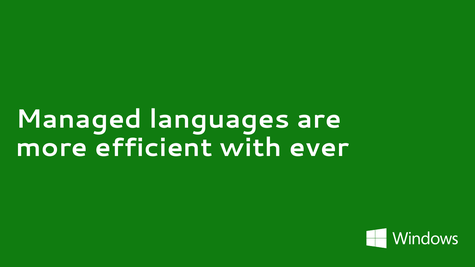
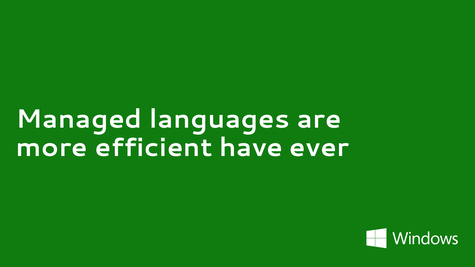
with: with -> have (251, 148)
